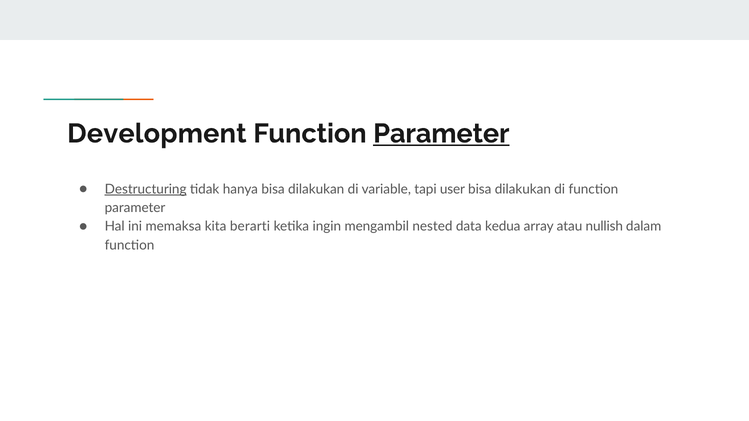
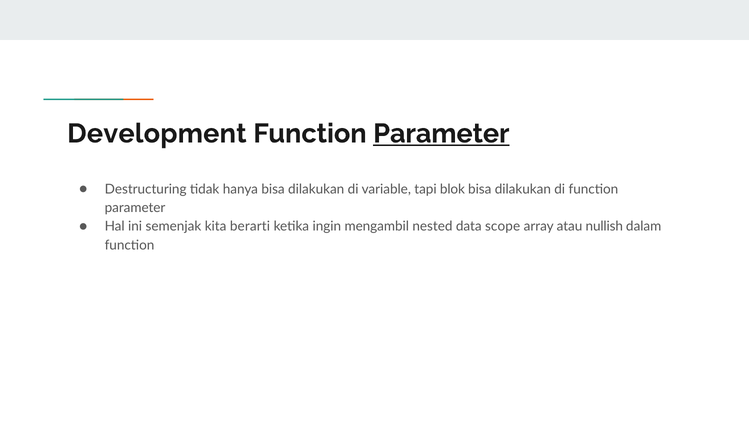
Destructuring underline: present -> none (146, 189)
user: user -> blok (452, 189)
memaksa: memaksa -> semenjak (173, 227)
kedua: kedua -> scope (503, 227)
